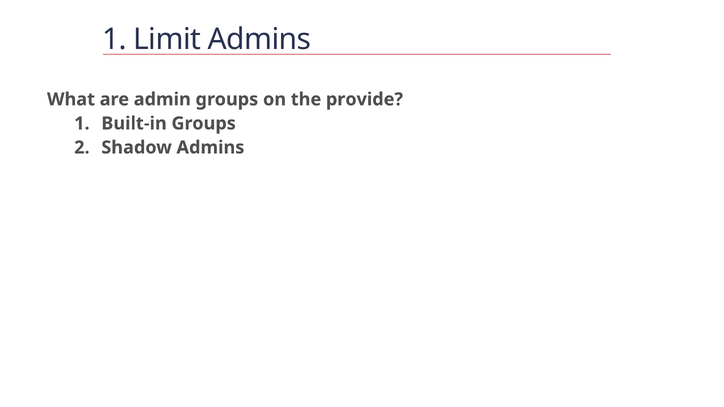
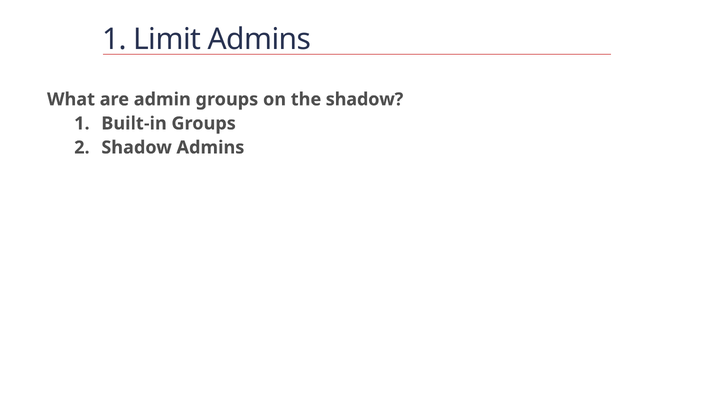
the provide: provide -> shadow (365, 99)
